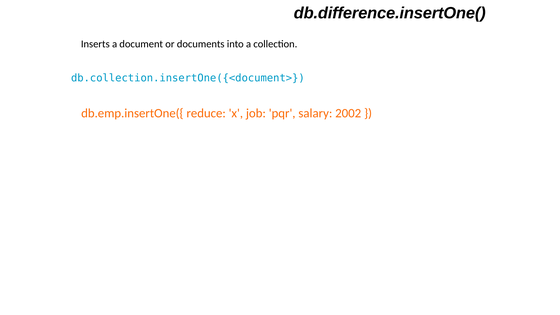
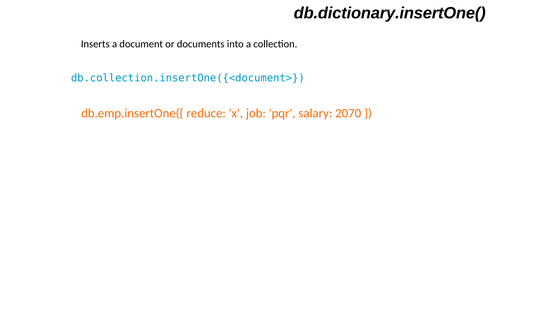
db.difference.insertOne(: db.difference.insertOne( -> db.dictionary.insertOne( (390, 13)
2002: 2002 -> 2070 (348, 113)
